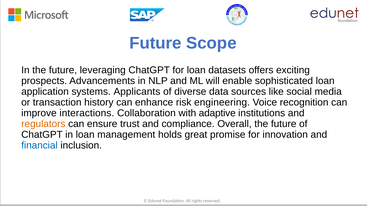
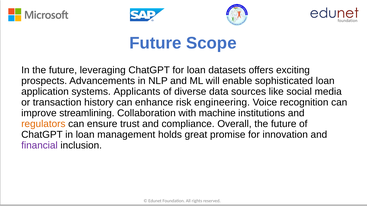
interactions: interactions -> streamlining (87, 113)
adaptive: adaptive -> machine (217, 113)
financial colour: blue -> purple (39, 146)
